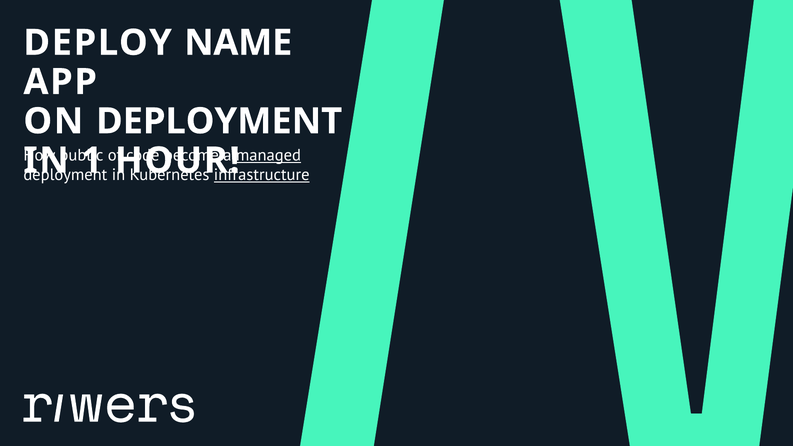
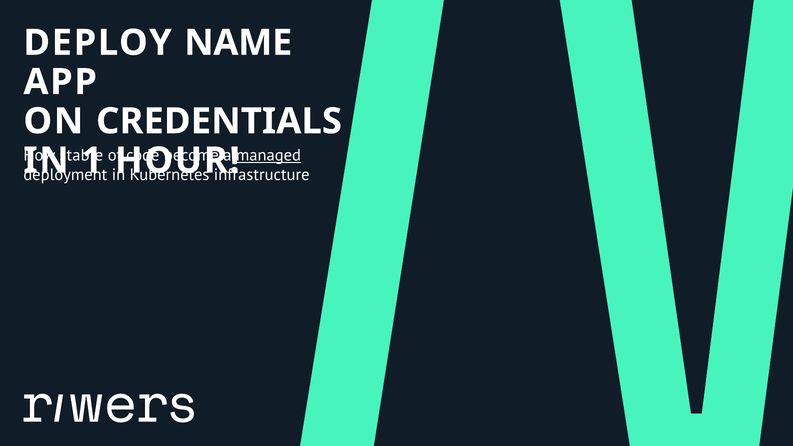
ON DEPLOYMENT: DEPLOYMENT -> CREDENTIALS (219, 121)
public: public -> stable (81, 155)
infrastructure underline: present -> none (262, 175)
